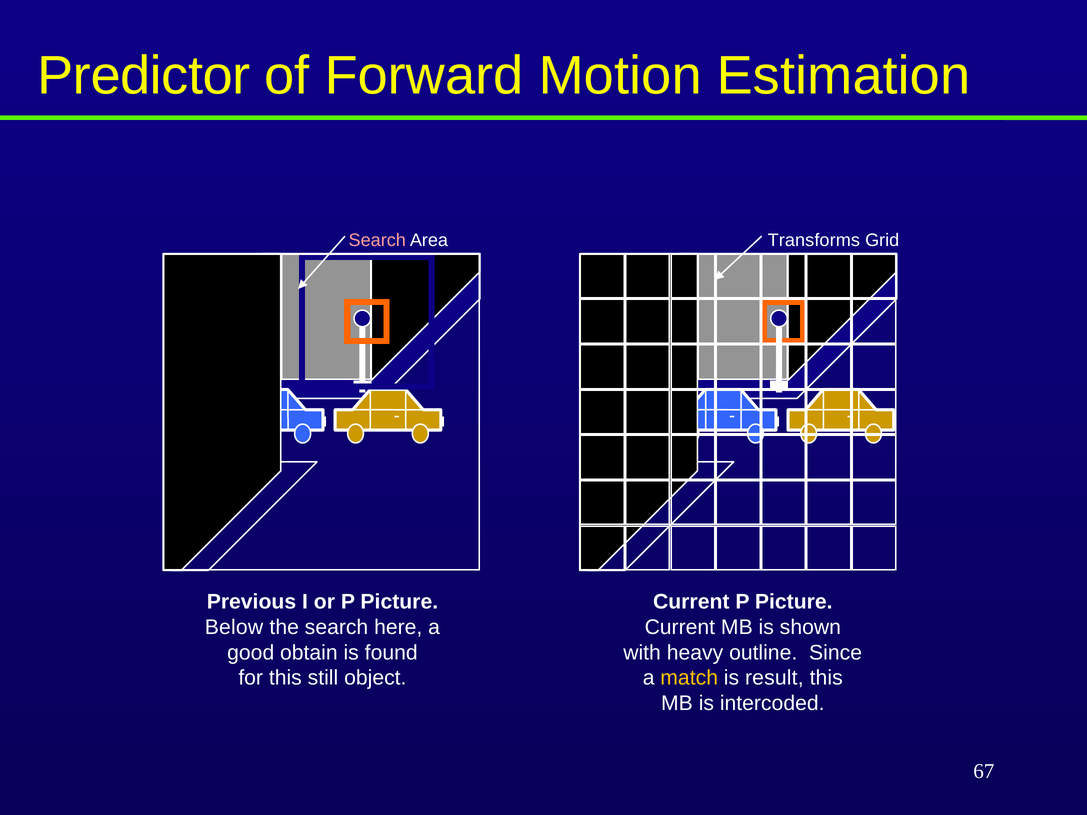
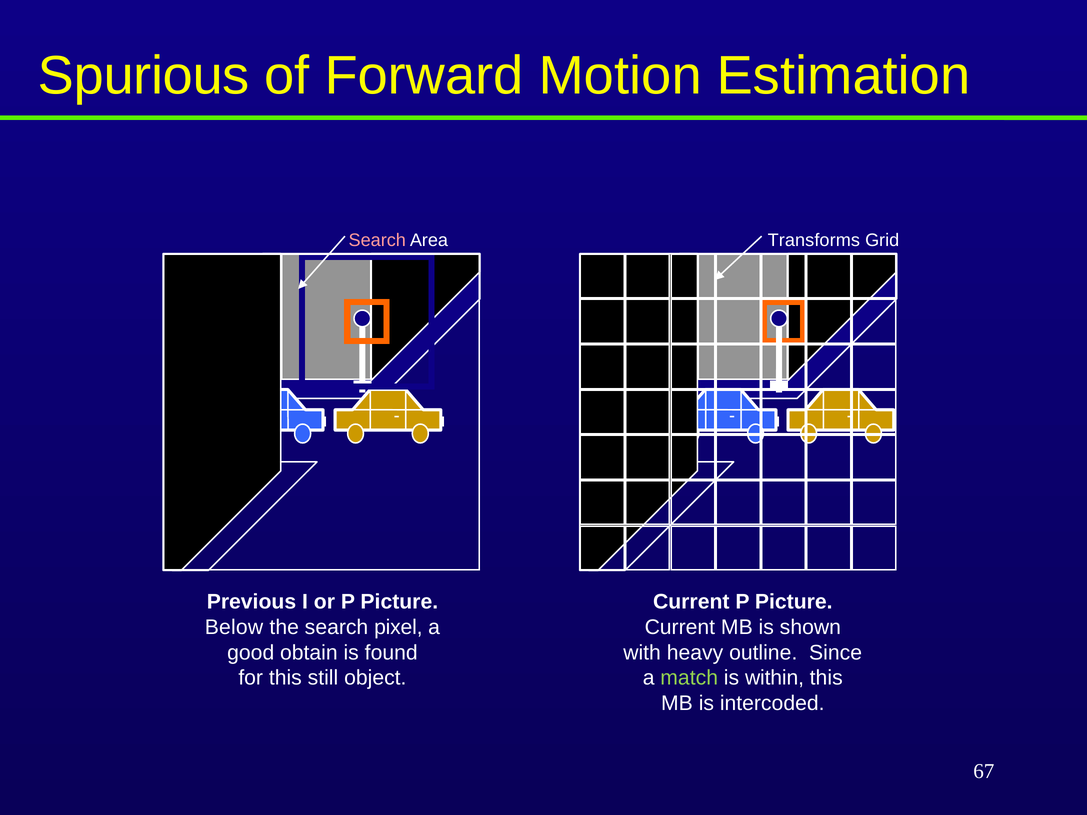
Predictor: Predictor -> Spurious (144, 76)
here: here -> pixel (398, 627)
match colour: yellow -> light green (689, 678)
result: result -> within (774, 678)
